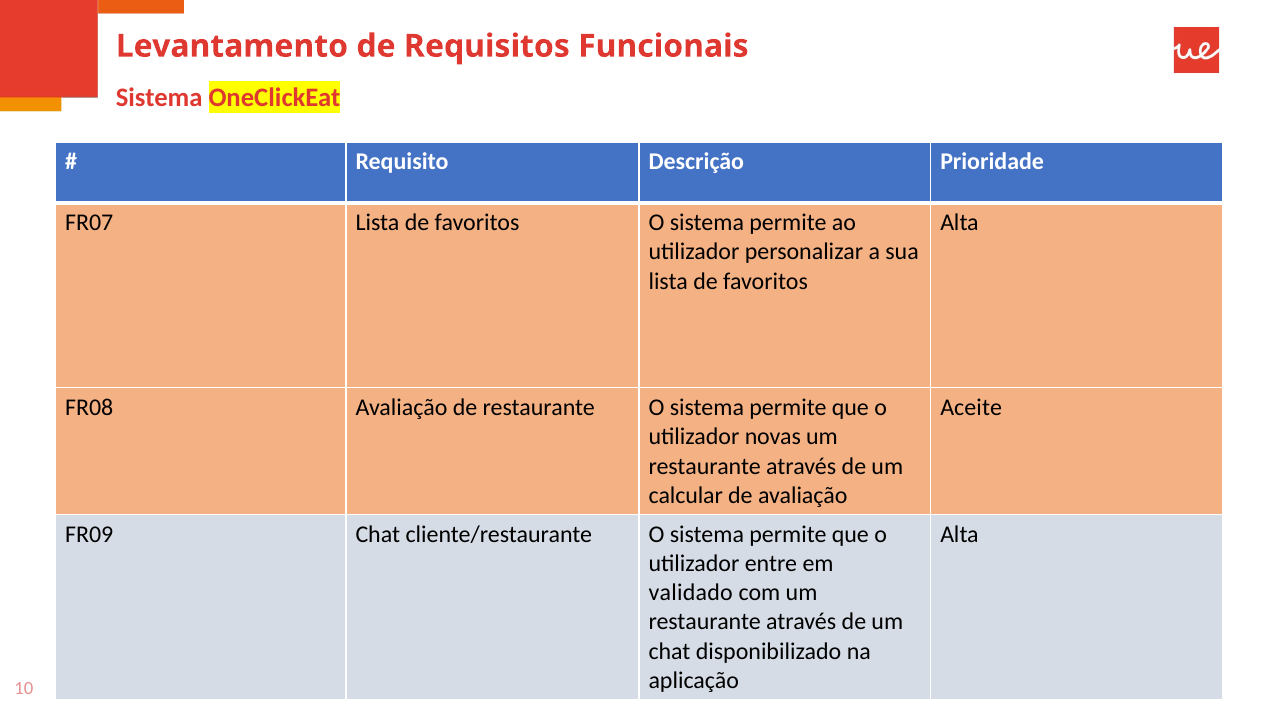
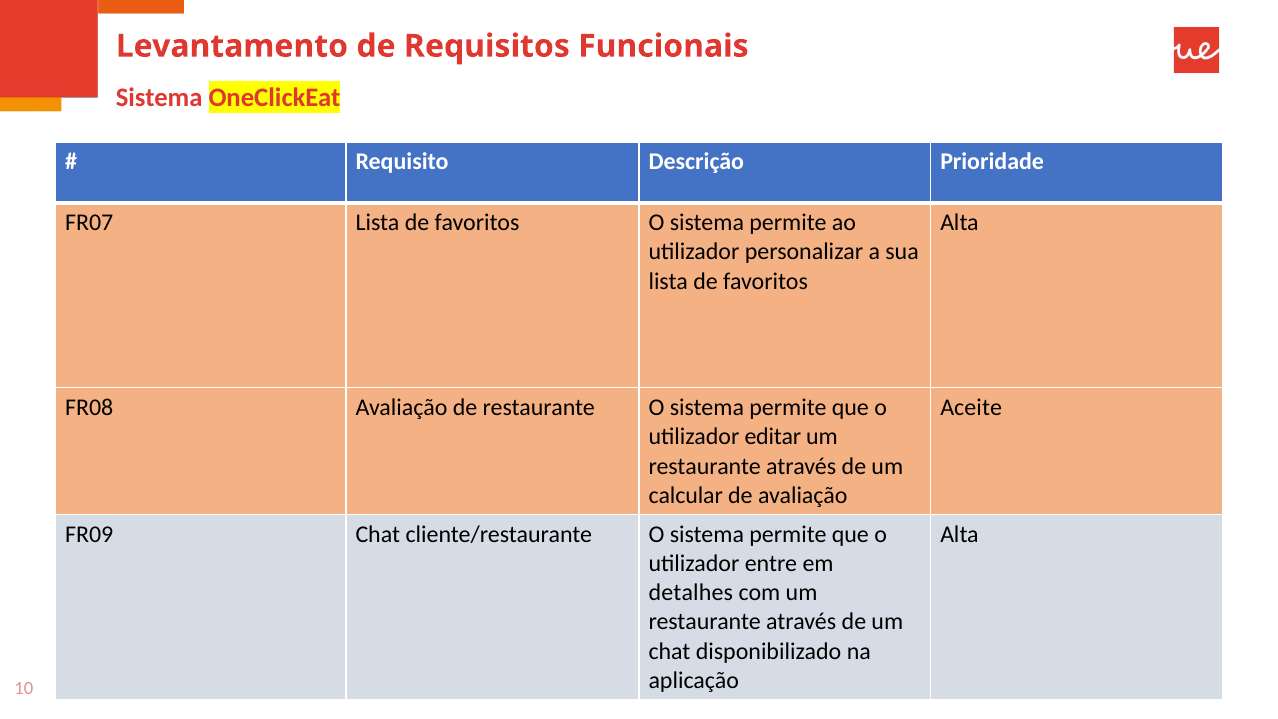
novas: novas -> editar (773, 437)
validado: validado -> detalhes (691, 593)
